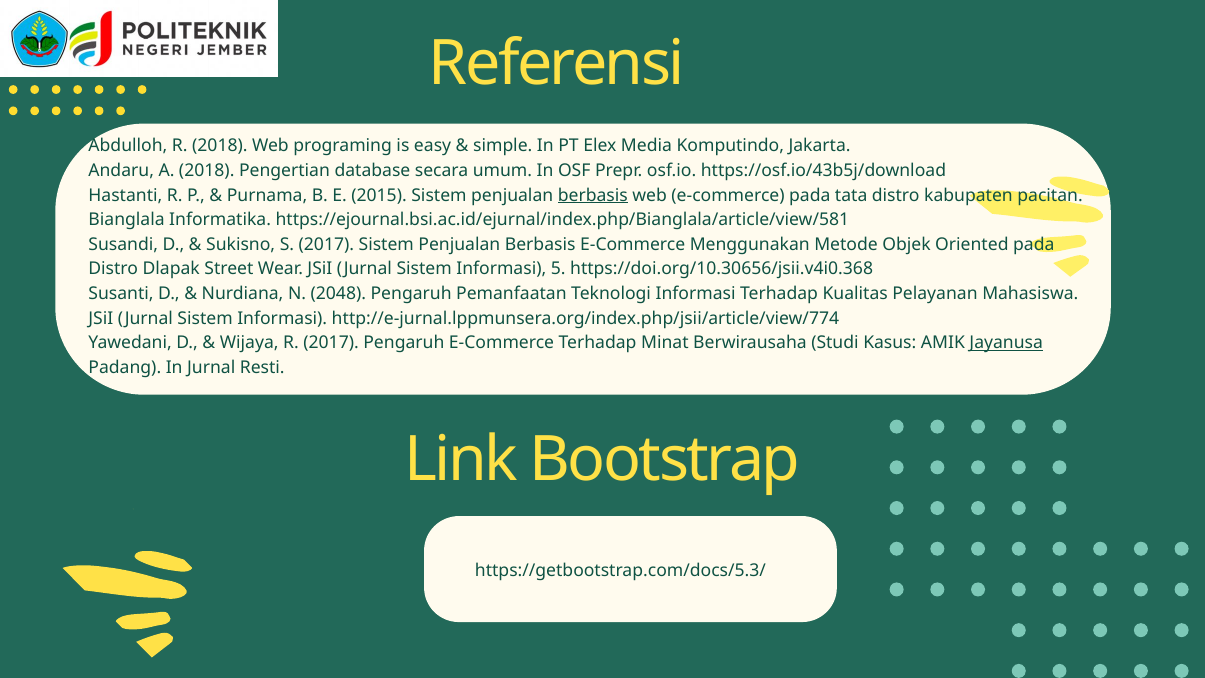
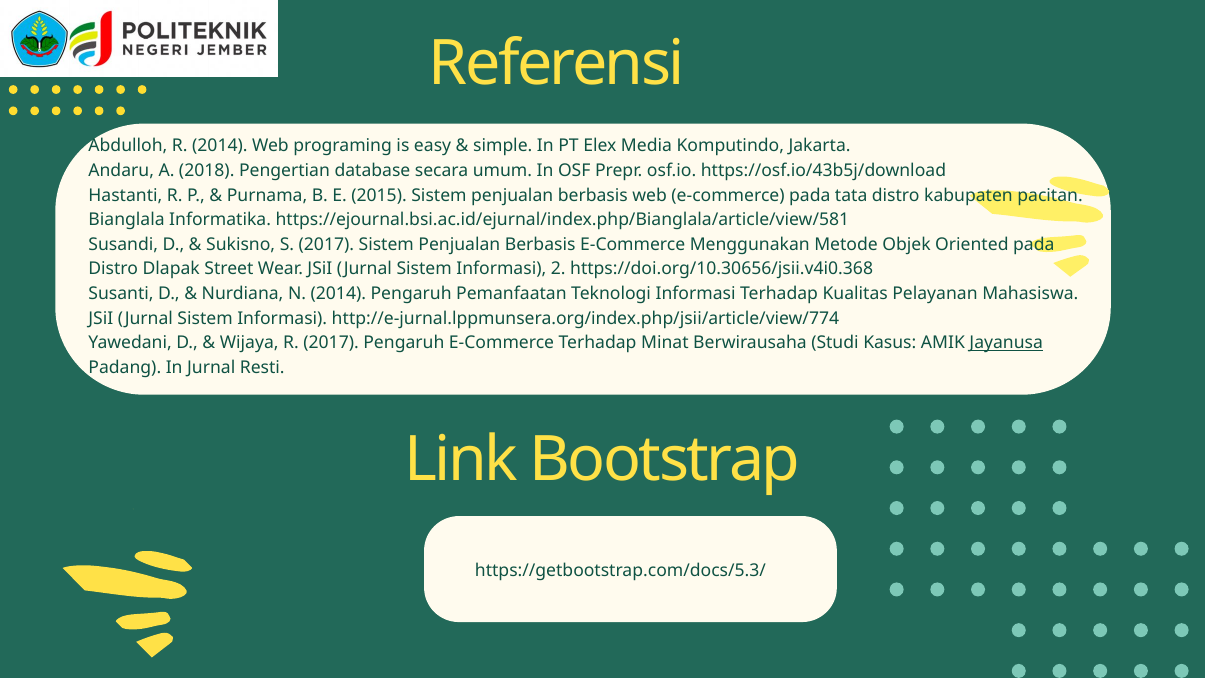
R 2018: 2018 -> 2014 (220, 146)
berbasis underline: present -> none (593, 195)
5: 5 -> 2 (558, 269)
N 2048: 2048 -> 2014 (338, 294)
